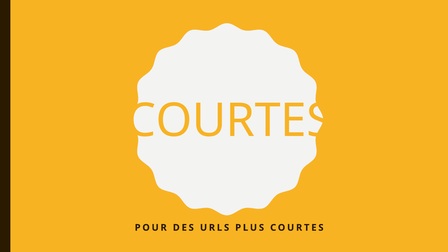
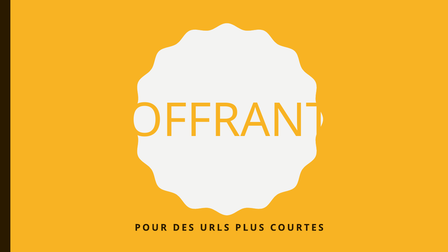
COURTES: COURTES -> OFFRANT (229, 121)
